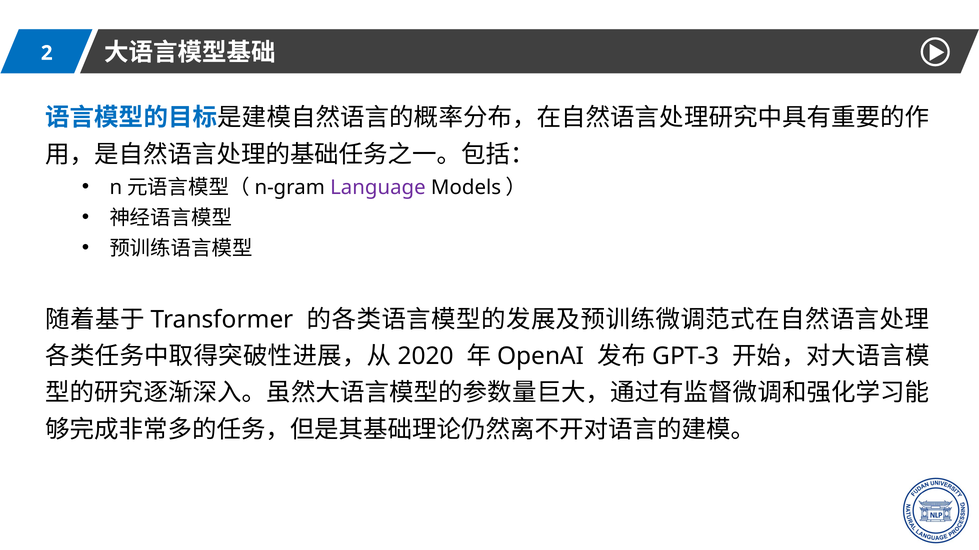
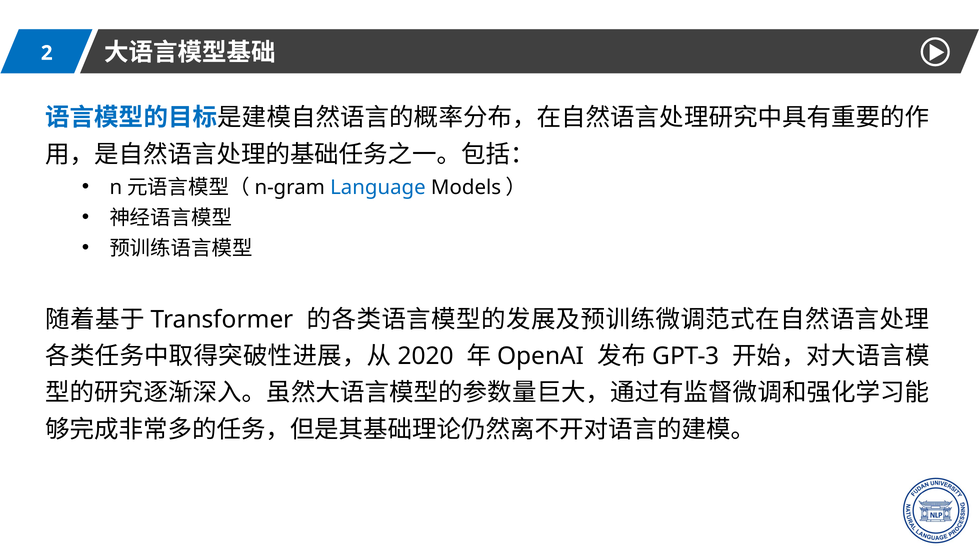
Language colour: purple -> blue (378, 188)
